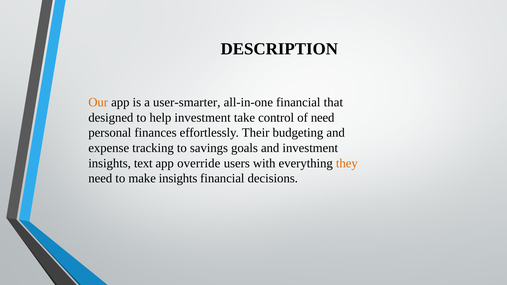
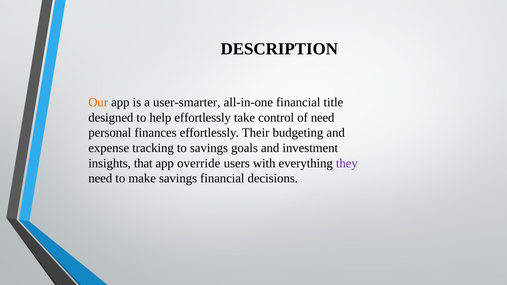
that: that -> title (333, 102)
help investment: investment -> effortlessly (203, 118)
text: text -> that (143, 163)
they colour: orange -> purple (347, 163)
make insights: insights -> savings (178, 179)
